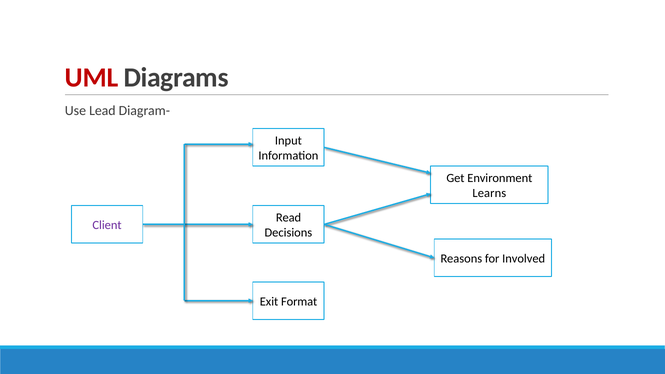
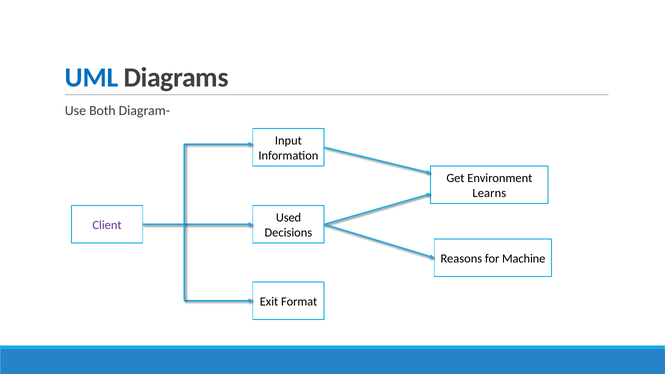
UML colour: red -> blue (92, 77)
Lead: Lead -> Both (102, 111)
Read: Read -> Used (289, 218)
Involved: Involved -> Machine (524, 259)
